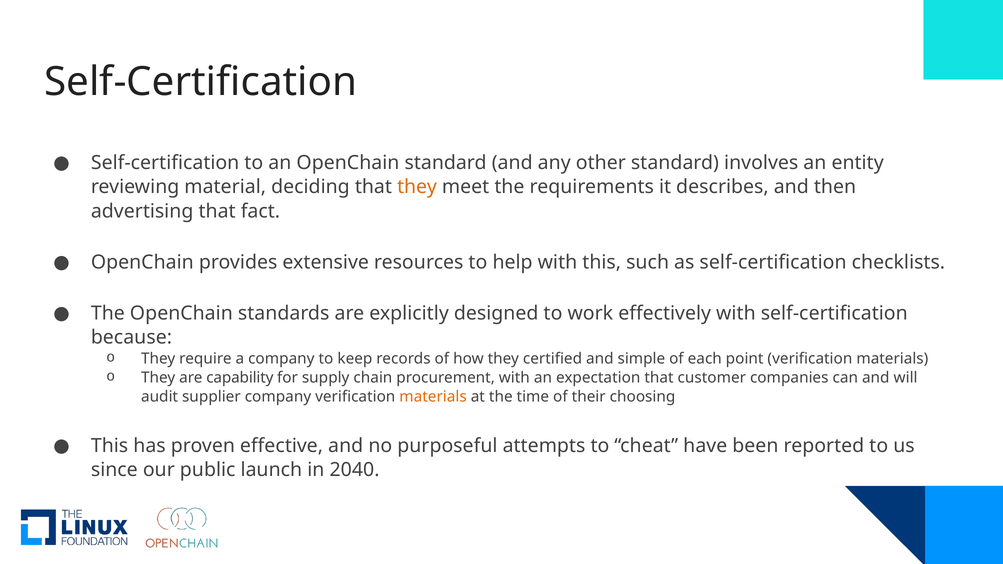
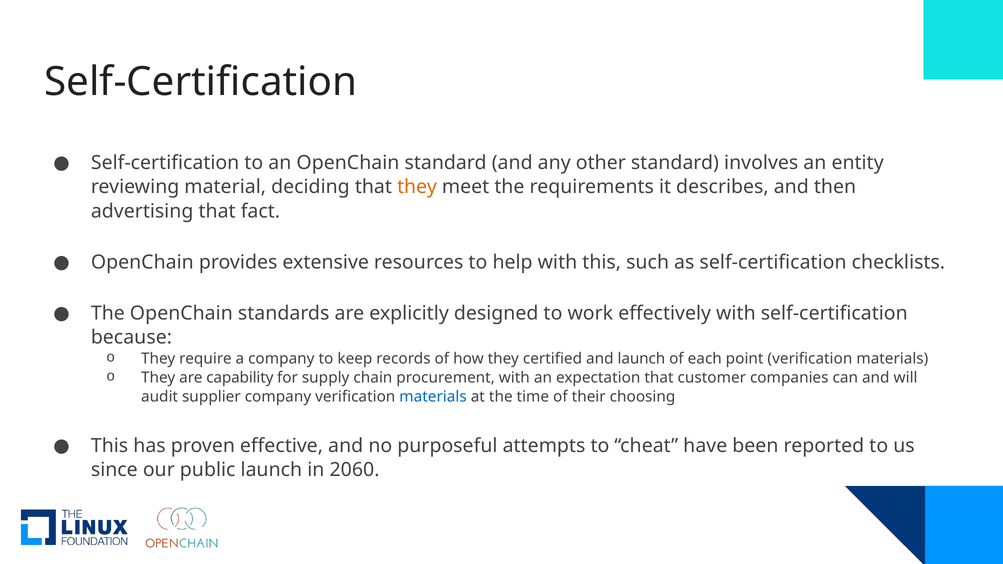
and simple: simple -> launch (641, 359)
materials colour: orange -> blue (433, 397)
2040: 2040 -> 2060 (355, 470)
